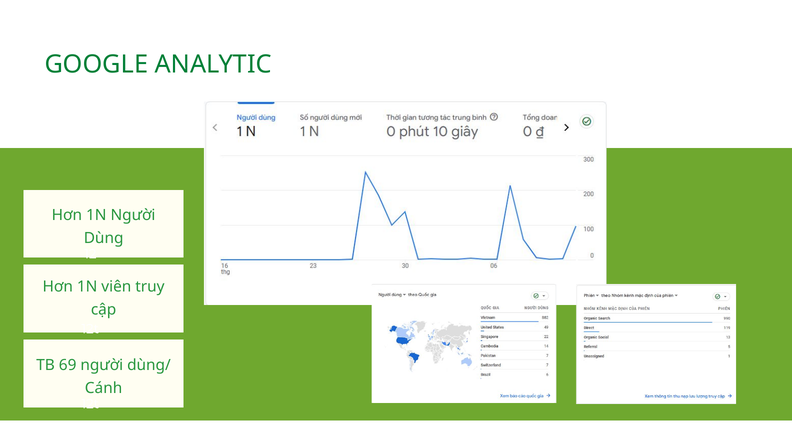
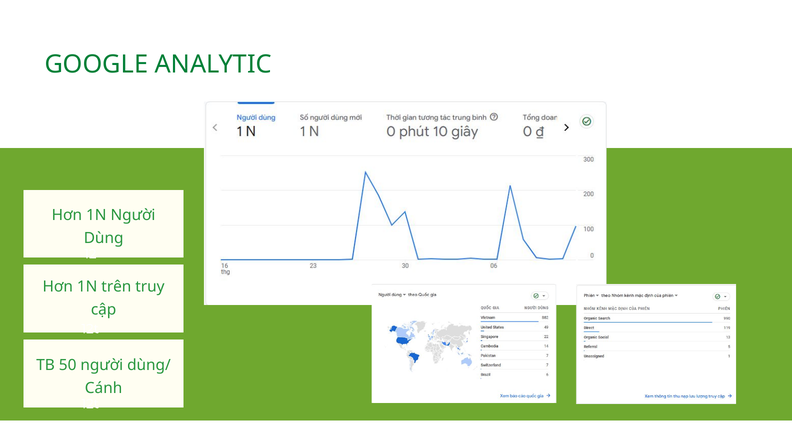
viên: viên -> trên (116, 287)
69: 69 -> 50 (68, 366)
